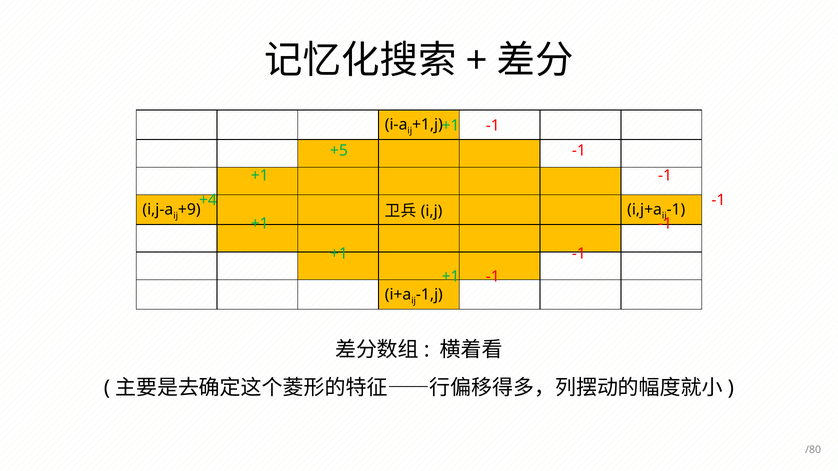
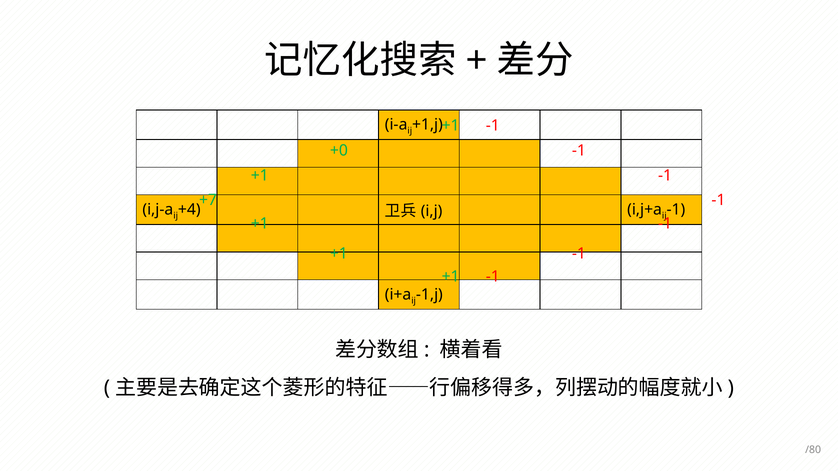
+5: +5 -> +0 (339, 151)
+4: +4 -> +7 (208, 200)
+9: +9 -> +4 (189, 210)
